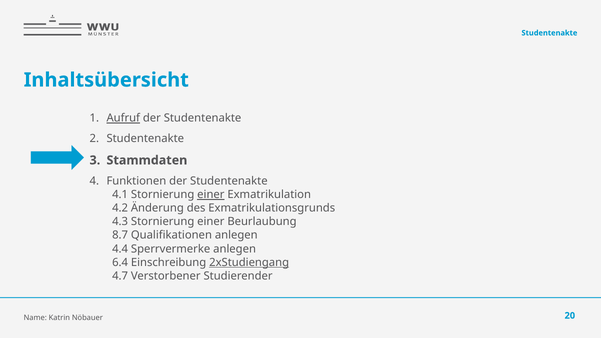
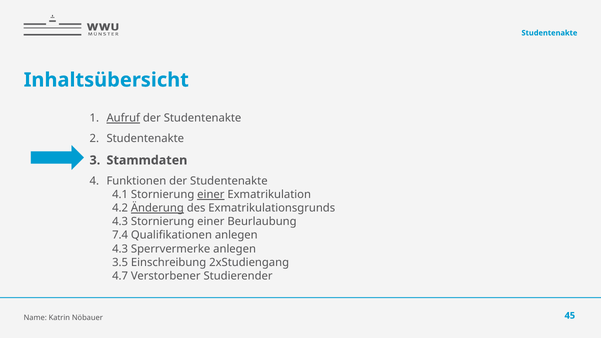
Änderung underline: none -> present (157, 208)
8.7: 8.7 -> 7.4 (120, 235)
4.4: 4.4 -> 4.3 (120, 249)
6.4: 6.4 -> 3.5 (120, 262)
2xStudiengang underline: present -> none (249, 262)
20: 20 -> 45 (570, 316)
